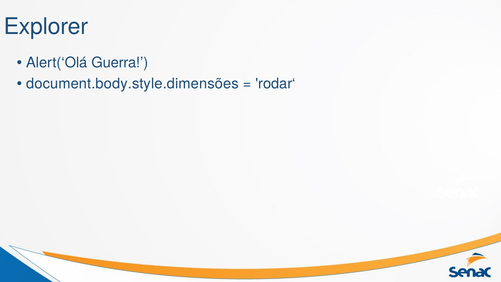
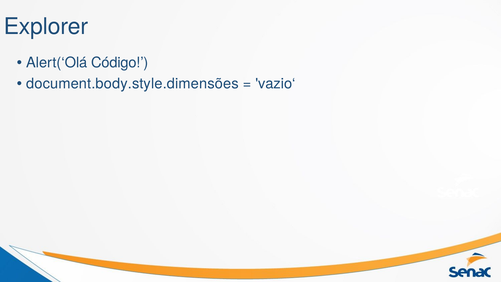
Guerra: Guerra -> Código (120, 63)
rodar‘: rodar‘ -> vazio‘ (275, 84)
